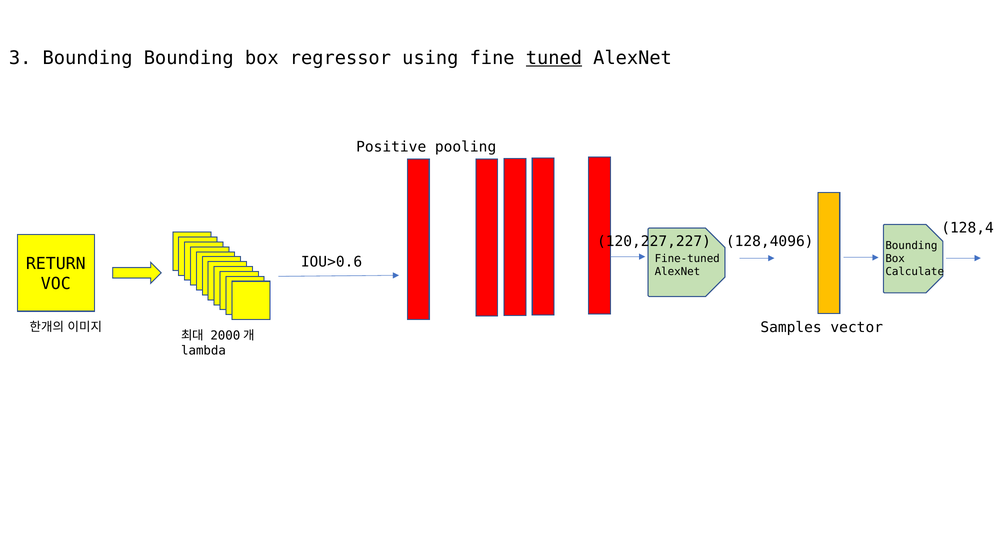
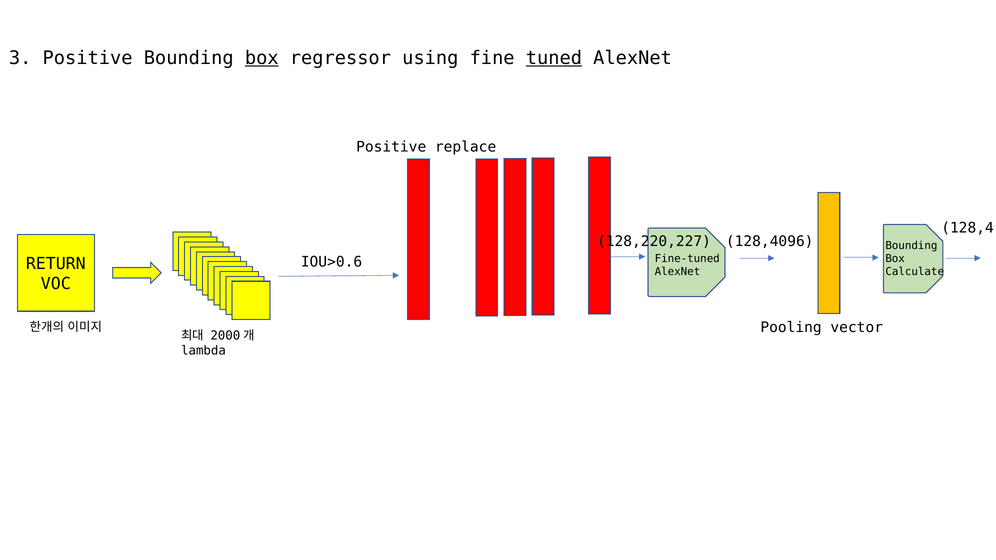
3 Bounding: Bounding -> Positive (88, 58)
box underline: none -> present (262, 58)
pooling: pooling -> replace (466, 147)
120,227,227: 120,227,227 -> 128,220,227 (654, 242)
Samples: Samples -> Pooling (791, 328)
